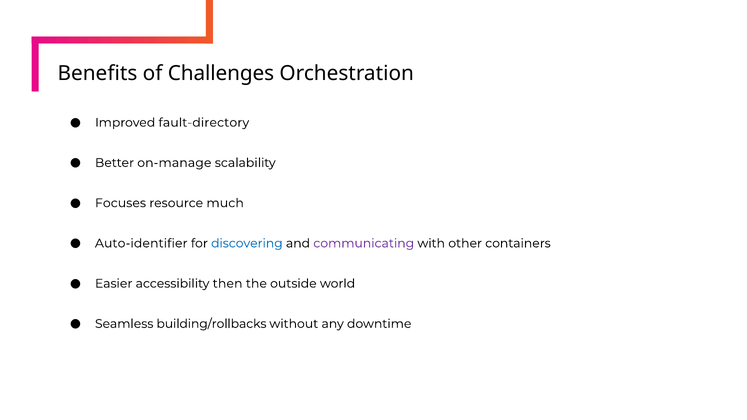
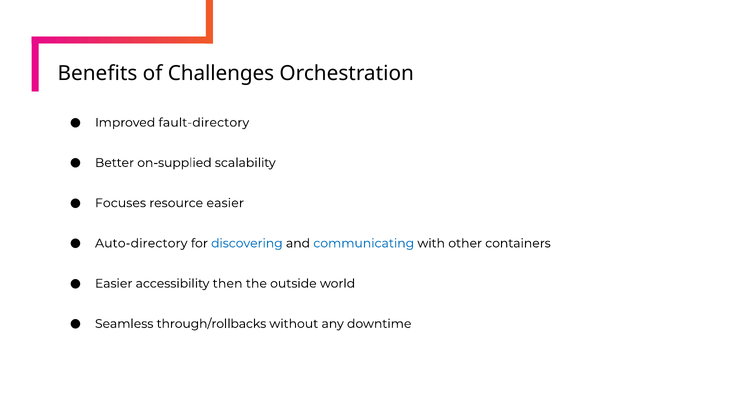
on-manage: on-manage -> on-supplied (174, 163)
resource much: much -> easier (225, 203)
Auto-identifier: Auto-identifier -> Auto-directory (141, 243)
communicating colour: purple -> blue (364, 243)
building/rollbacks: building/rollbacks -> through/rollbacks (211, 324)
